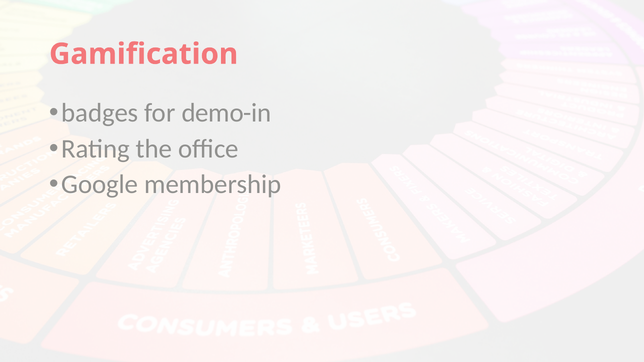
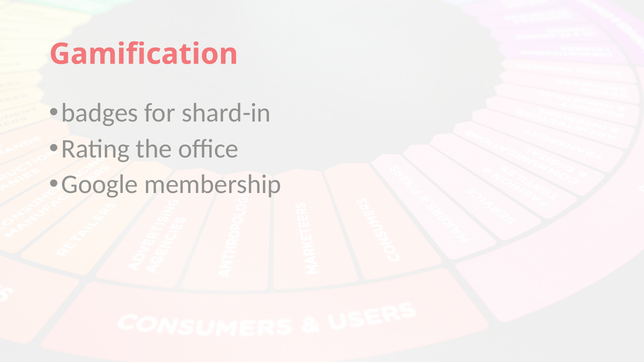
demo-in: demo-in -> shard-in (226, 113)
